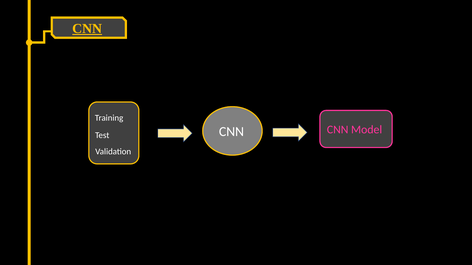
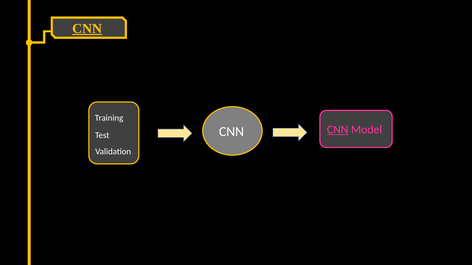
CNN underline: none -> present (338, 130)
